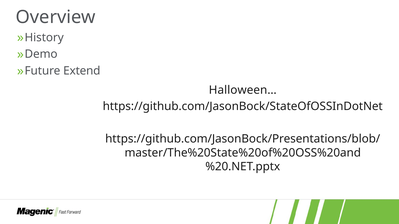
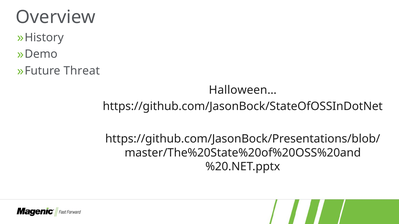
Extend: Extend -> Threat (82, 71)
